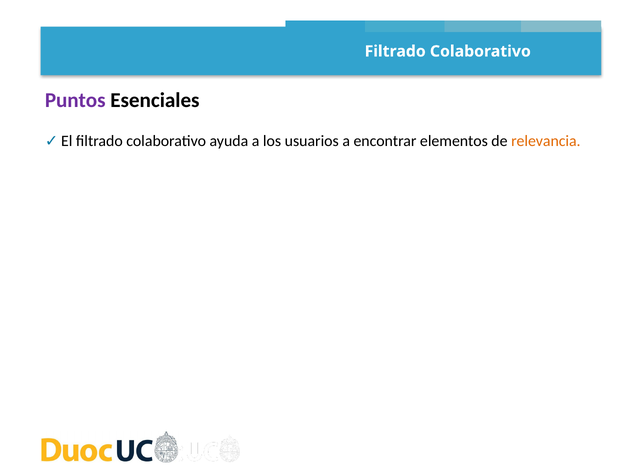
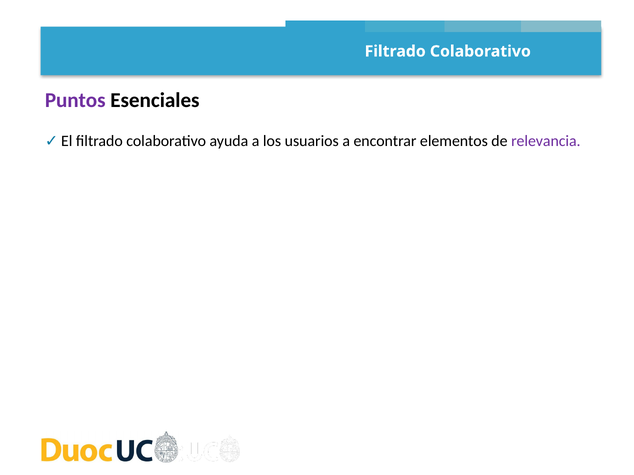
relevancia colour: orange -> purple (546, 141)
